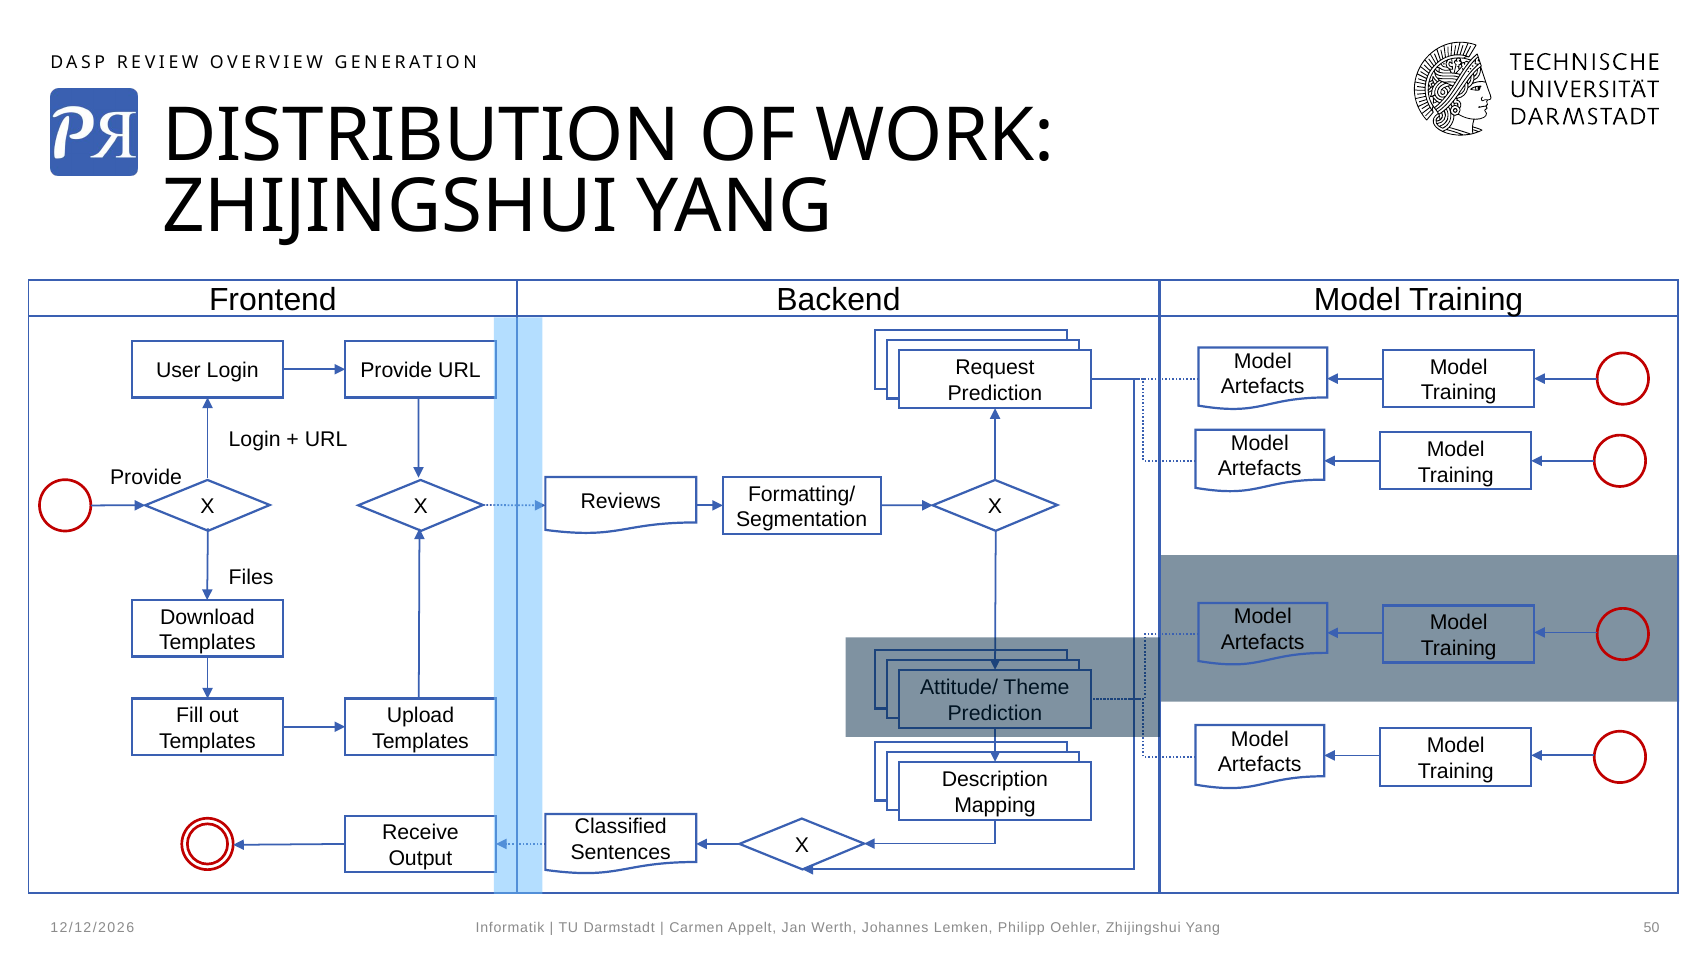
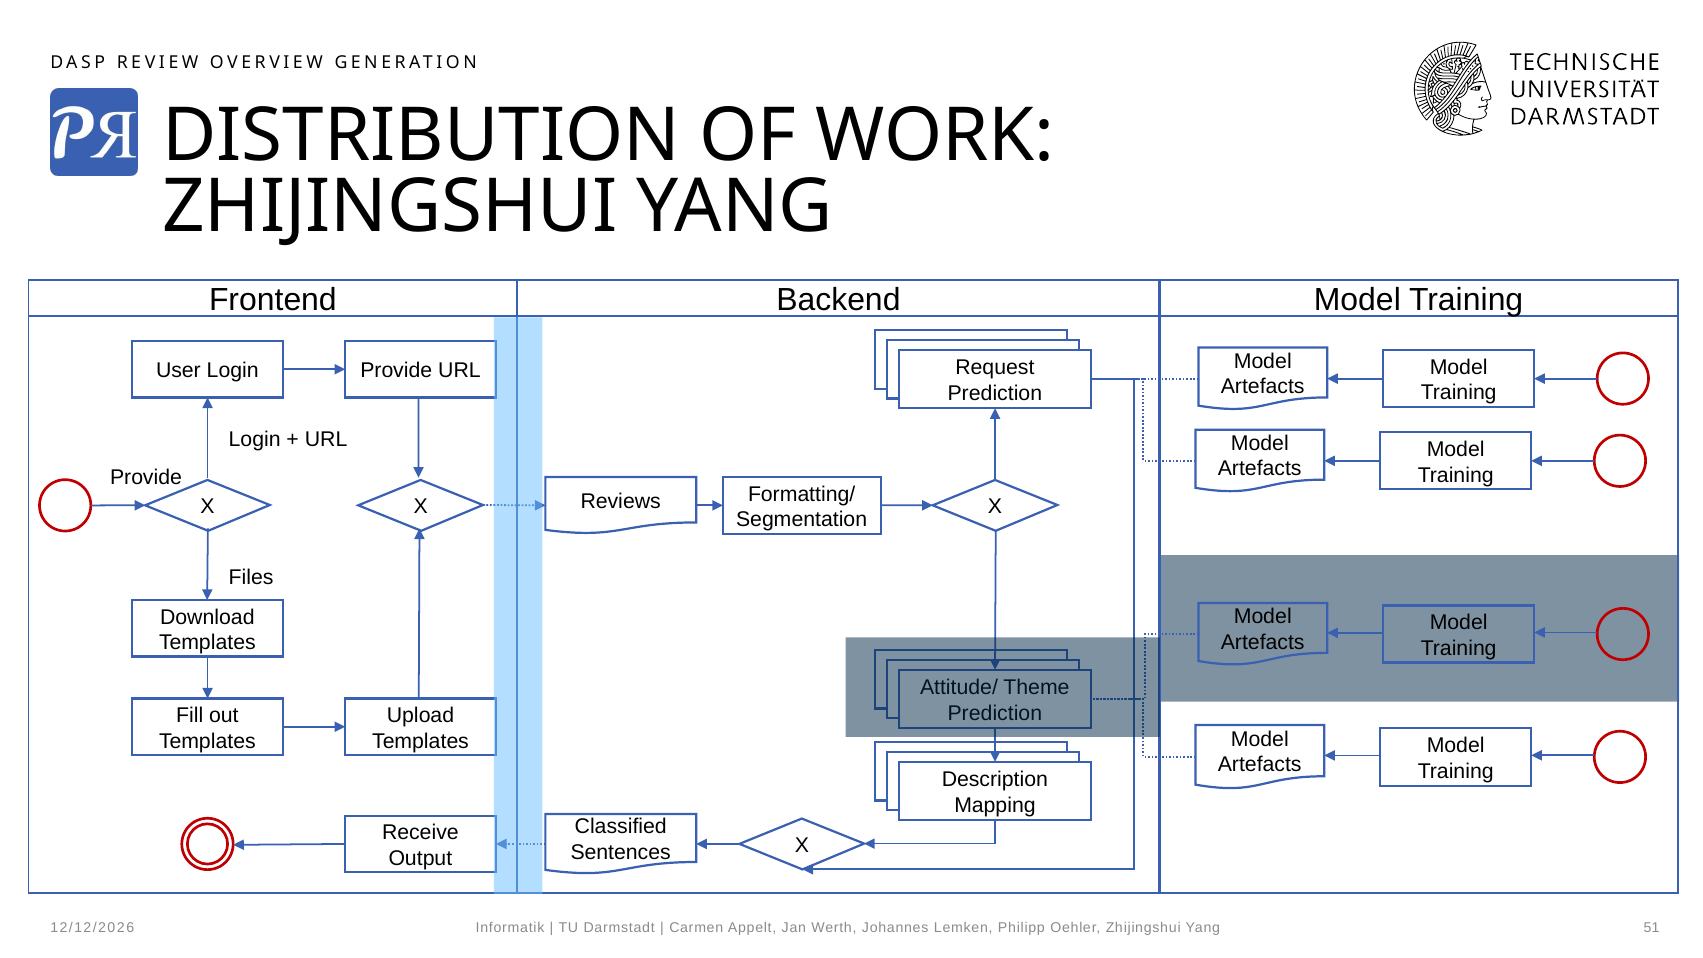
50: 50 -> 51 (1652, 927)
